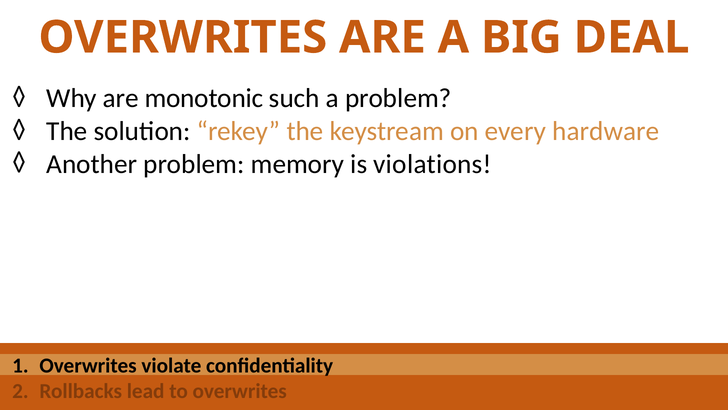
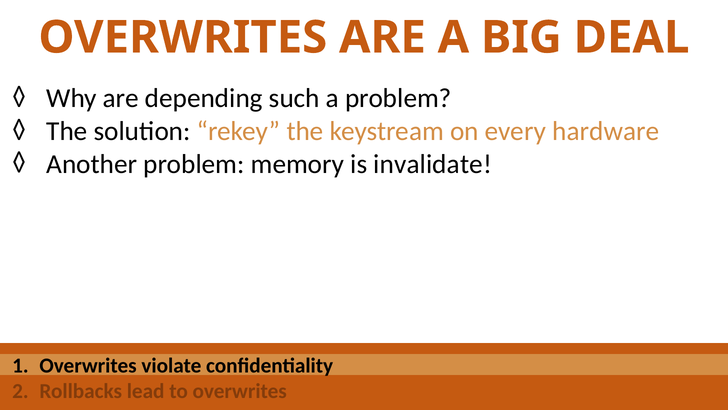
monotonic: monotonic -> depending (204, 98)
violations: violations -> invalidate (433, 164)
